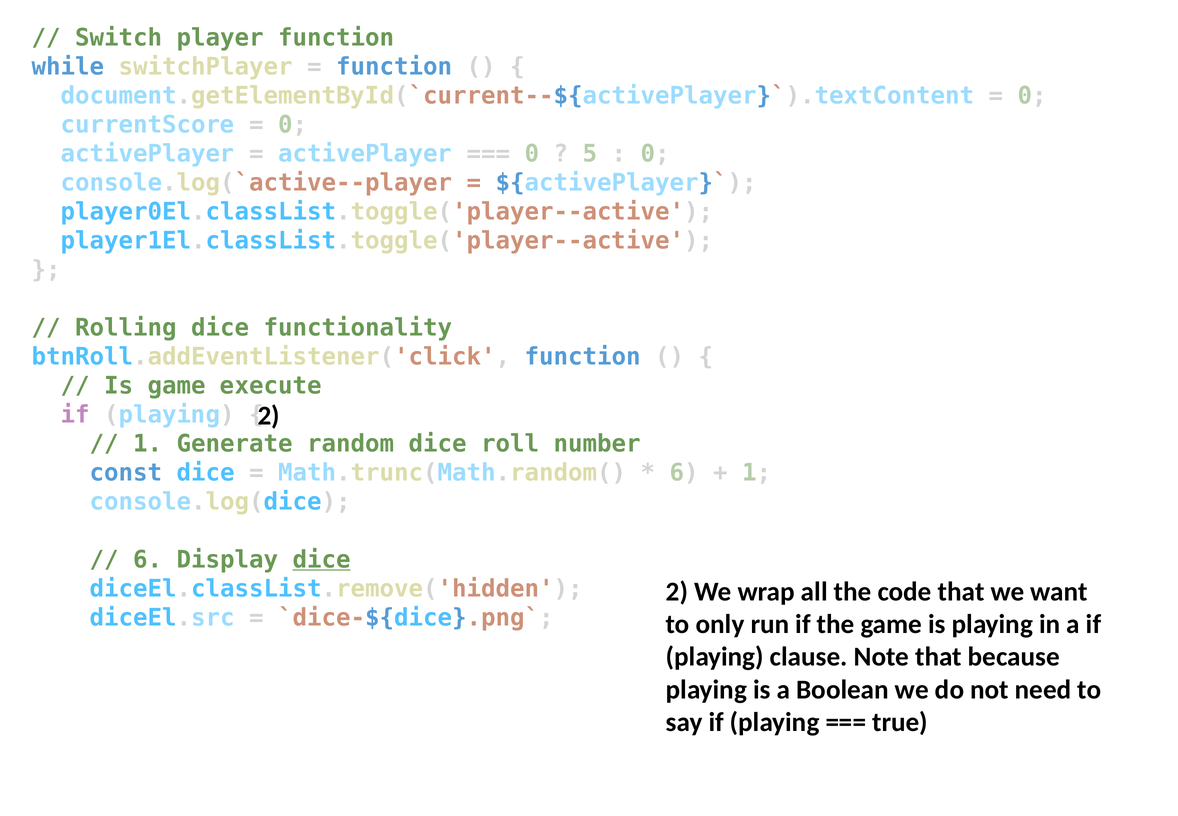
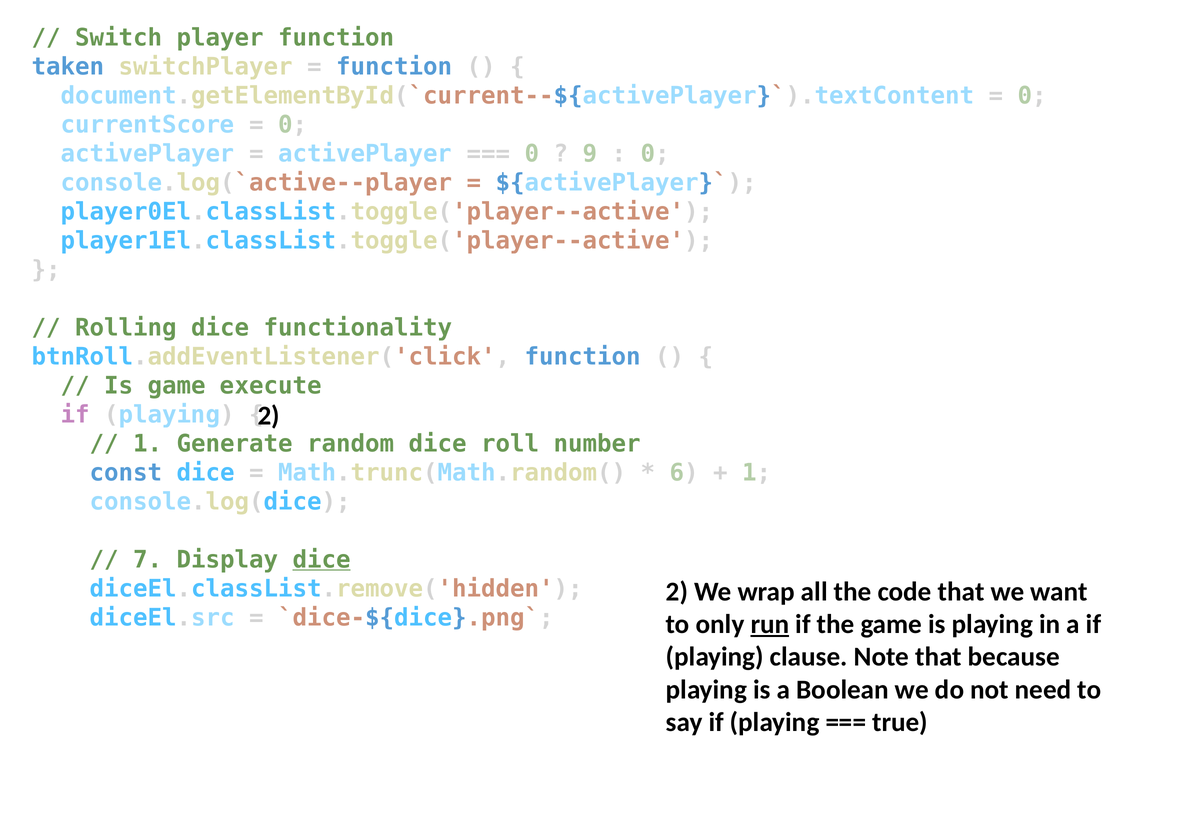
while: while -> taken (68, 67)
5: 5 -> 9 (590, 154)
6: 6 -> 7 (148, 559)
run underline: none -> present (770, 624)
